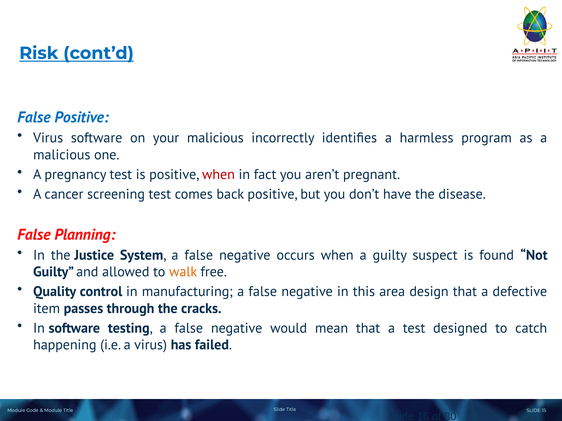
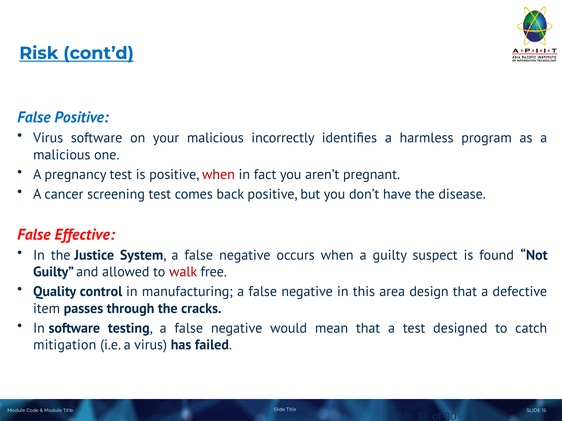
Planning: Planning -> Effective (85, 235)
walk colour: orange -> red (183, 272)
happening: happening -> mitigation (65, 345)
